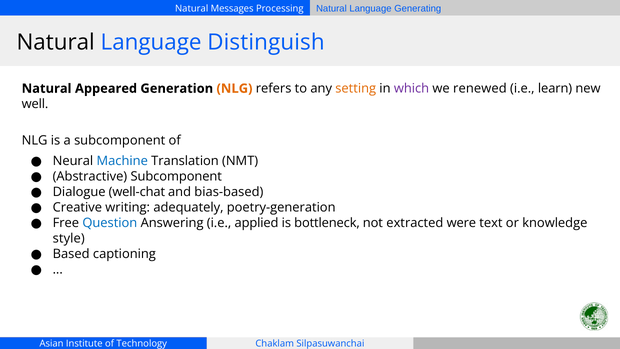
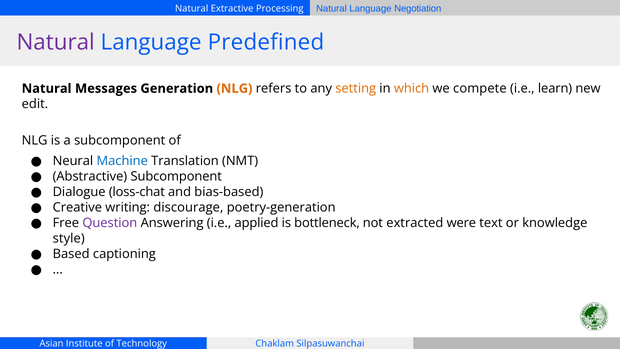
Messages: Messages -> Extractive (232, 8)
Generating: Generating -> Negotiation (418, 8)
Natural colour: black -> purple (56, 42)
Distinguish: Distinguish -> Predefined (266, 42)
Appeared: Appeared -> Messages (106, 88)
which colour: purple -> orange (412, 88)
renewed: renewed -> compete (480, 88)
well: well -> edit (35, 104)
well-chat: well-chat -> loss-chat (137, 192)
adequately: adequately -> discourage (188, 207)
Question colour: blue -> purple (110, 223)
